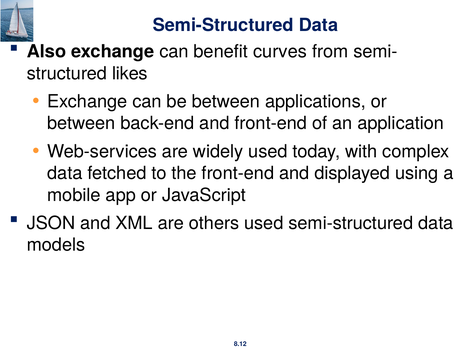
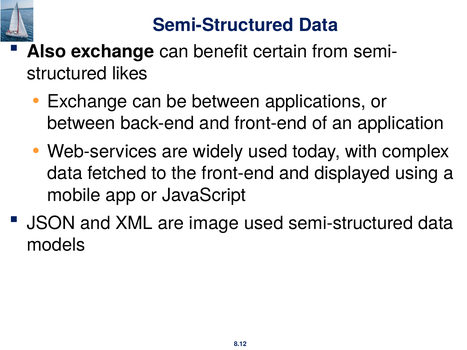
curves: curves -> certain (280, 52)
others: others -> image (214, 223)
